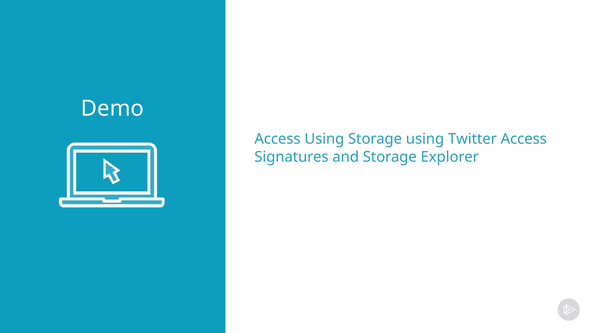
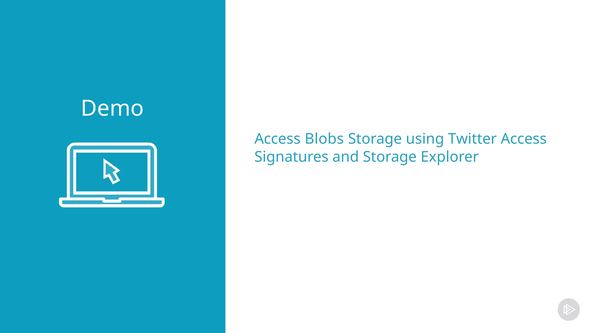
Access Using: Using -> Blobs (324, 139)
